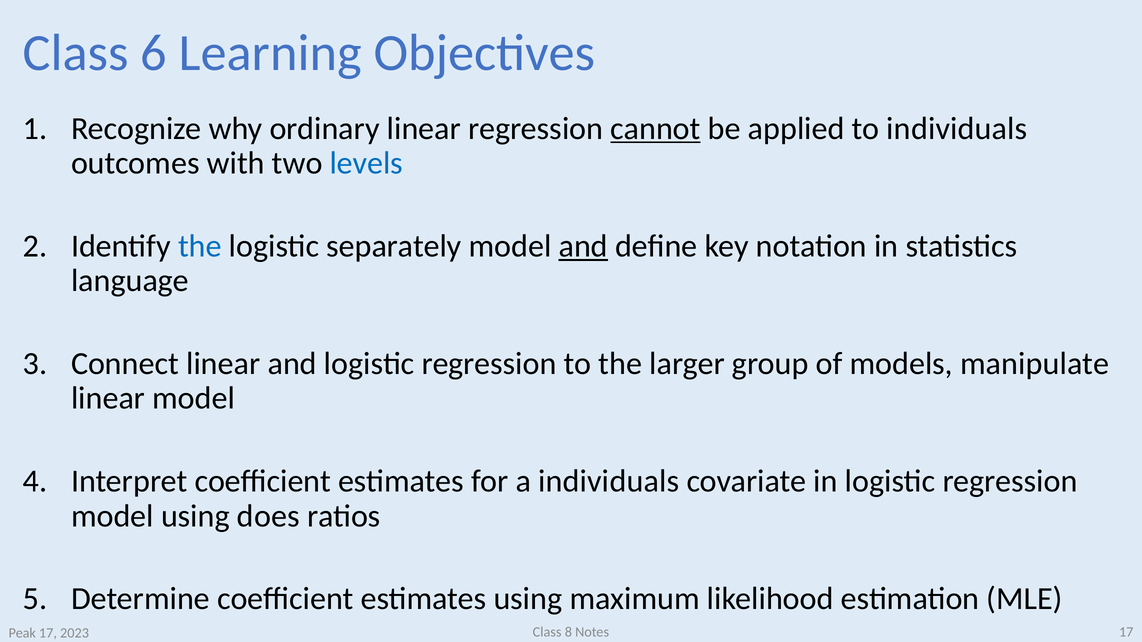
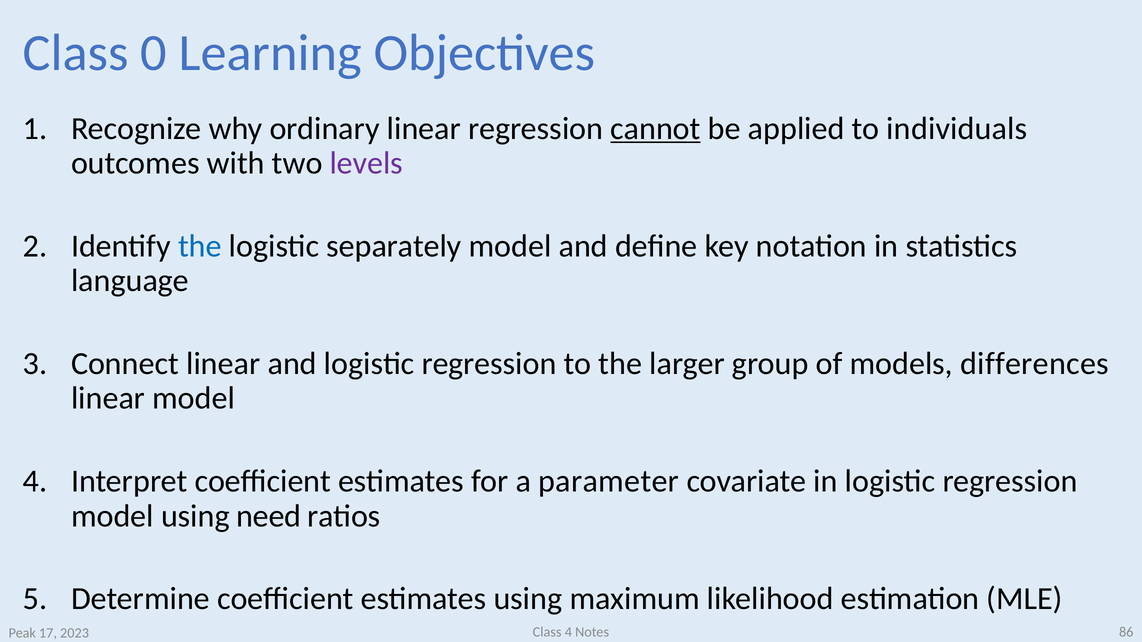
6: 6 -> 0 (154, 53)
levels colour: blue -> purple (366, 163)
and underline: present -> none (583, 246)
manipulate: manipulate -> differences (1035, 364)
a individuals: individuals -> parameter (609, 481)
does: does -> need (269, 516)
Class 8: 8 -> 4 (568, 633)
Notes 17: 17 -> 86 (1126, 633)
